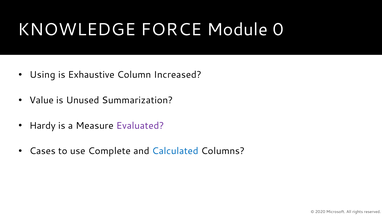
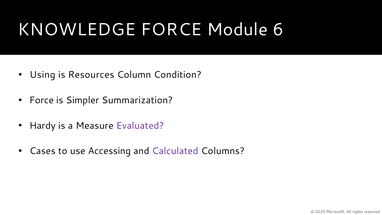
0: 0 -> 6 (278, 30)
Exhaustive: Exhaustive -> Resources (91, 75)
Increased: Increased -> Condition (178, 75)
Value: Value -> Force (41, 100)
Unused: Unused -> Simpler (83, 100)
Complete: Complete -> Accessing (109, 151)
Calculated colour: blue -> purple (175, 151)
